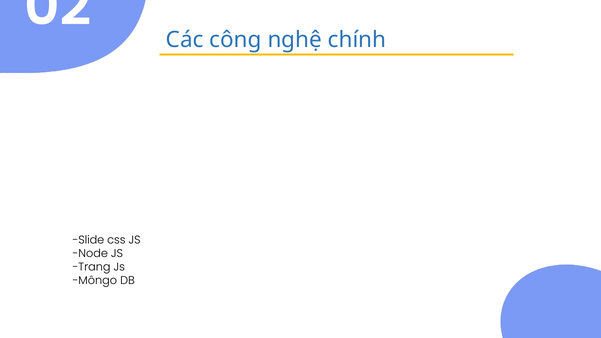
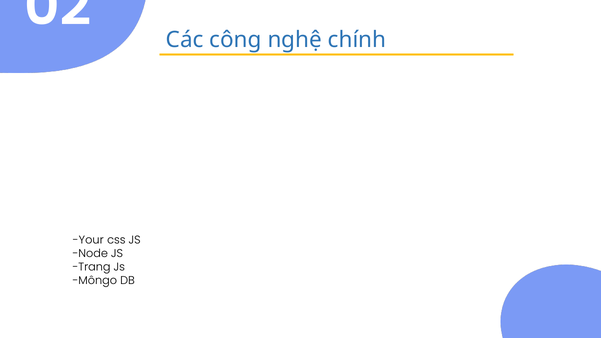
Slide: Slide -> Your (88, 240)
